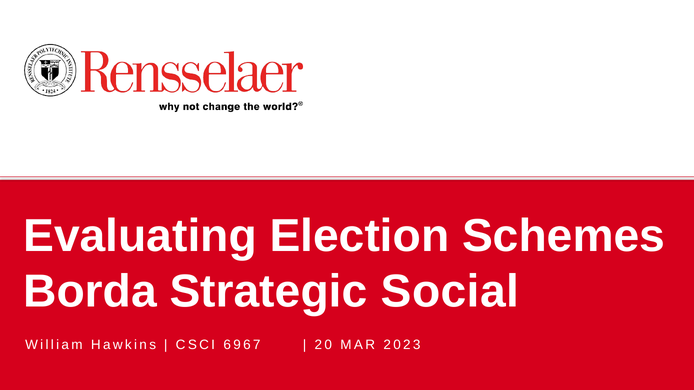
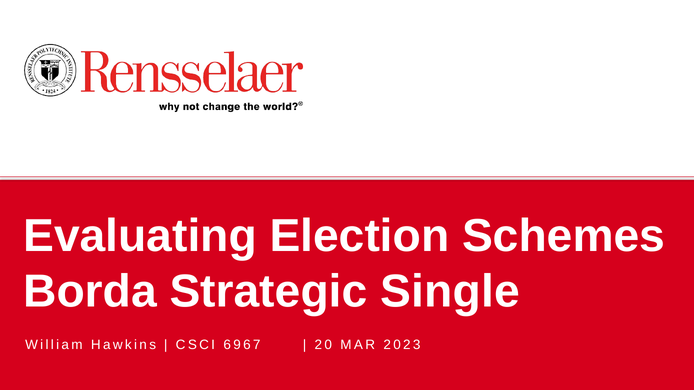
Social: Social -> Single (450, 292)
